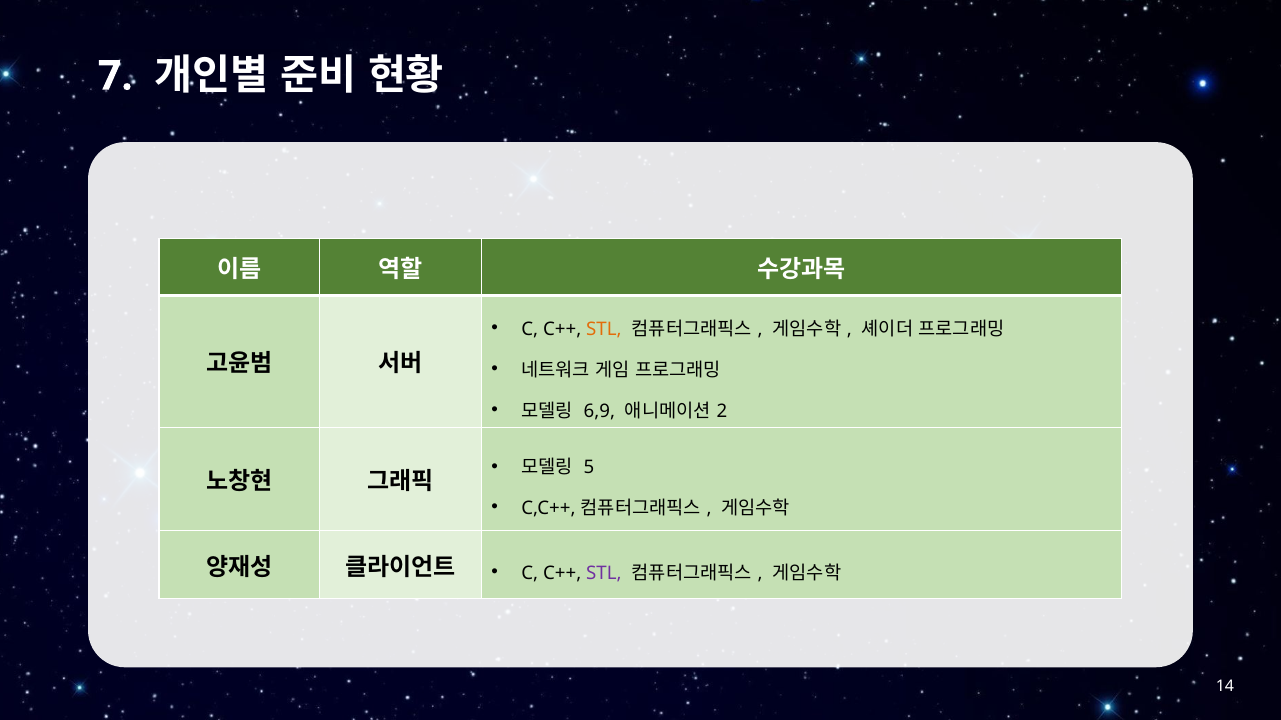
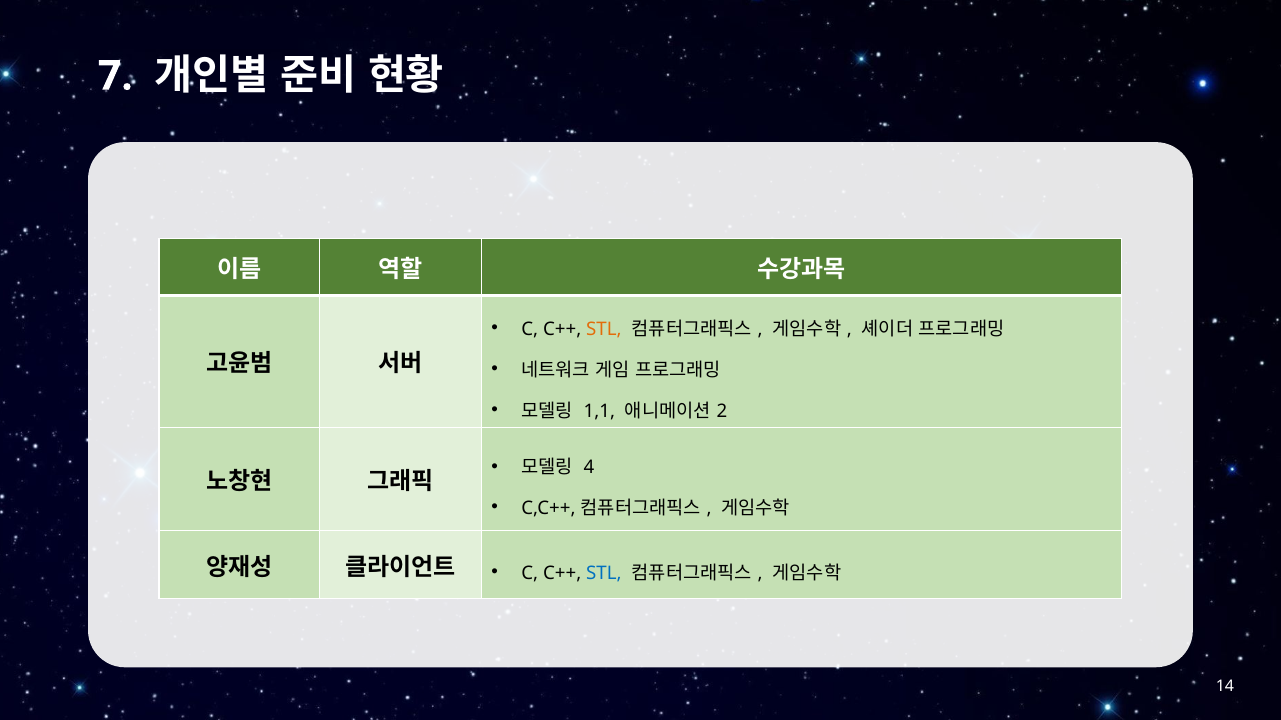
6,9: 6,9 -> 1,1 (599, 411)
5: 5 -> 4 (589, 468)
STL colour: purple -> blue (604, 574)
